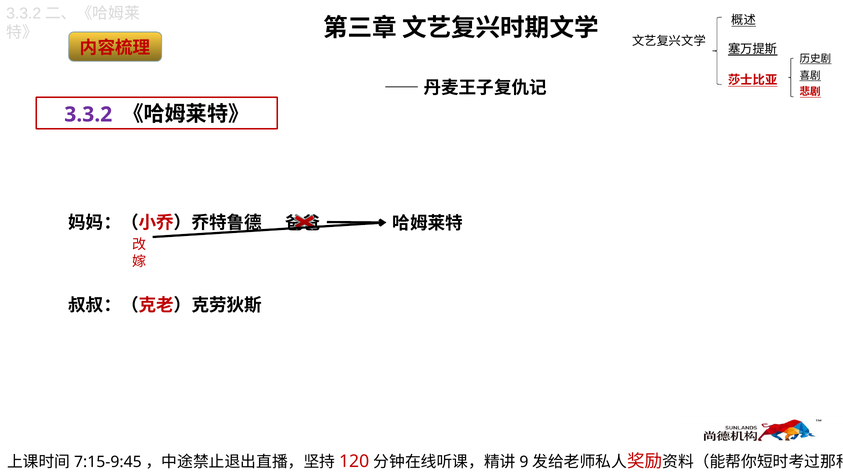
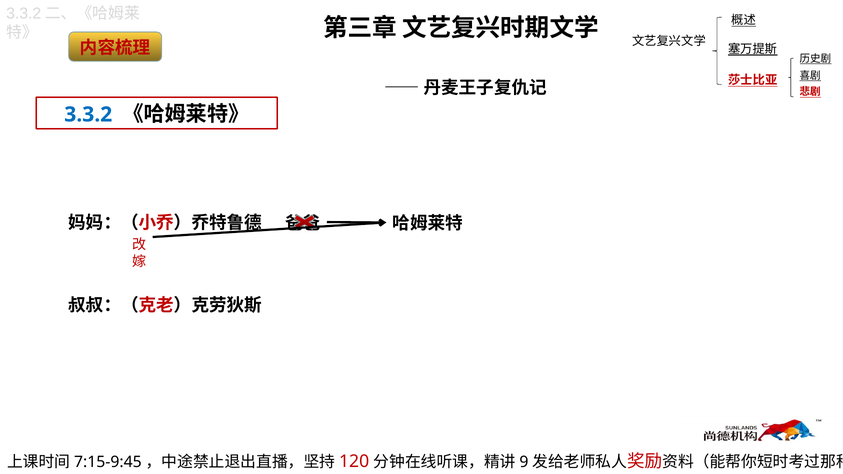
3.3.2 colour: purple -> blue (88, 115)
